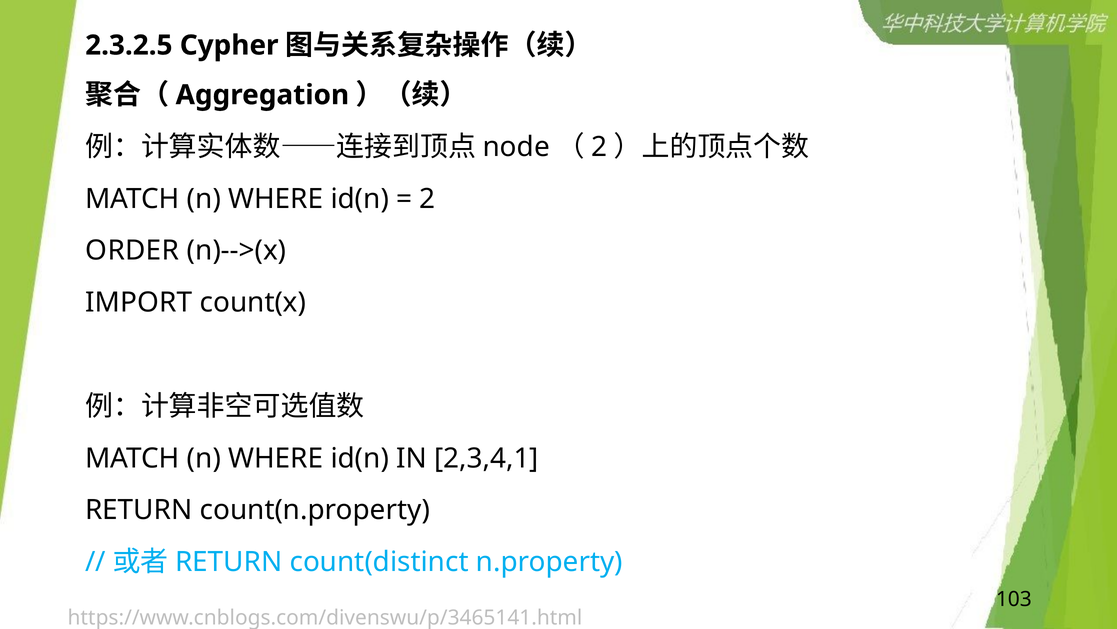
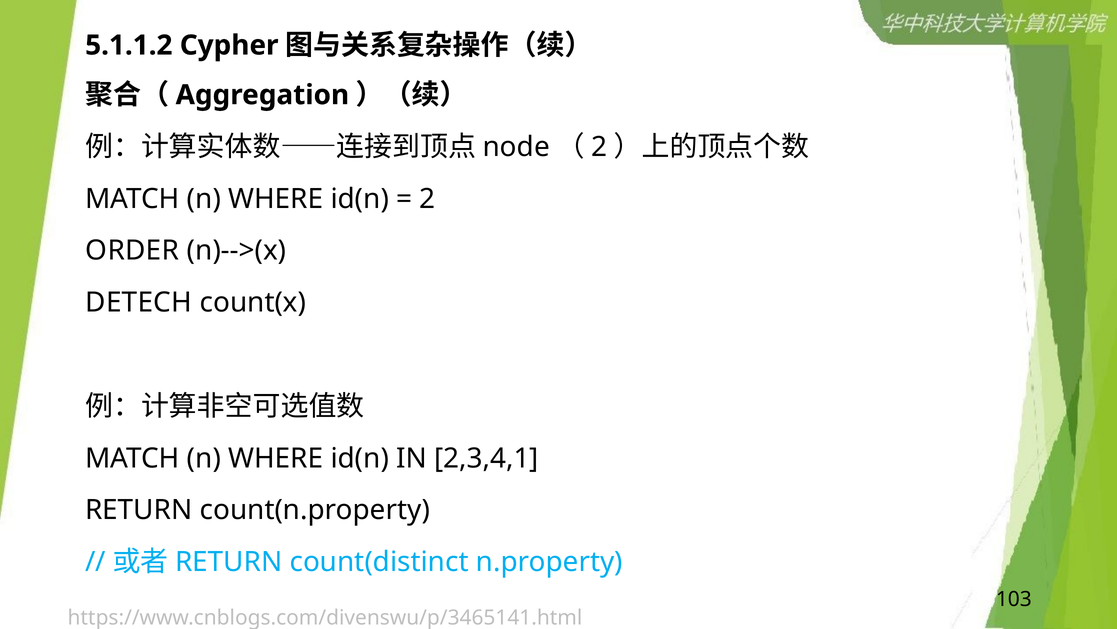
2.3.2.5: 2.3.2.5 -> 5.1.1.2 (129, 45)
IMPORT: IMPORT -> DETECH (139, 302)
